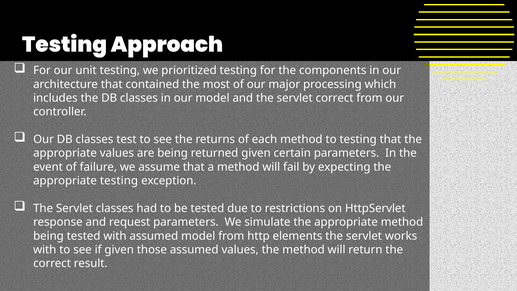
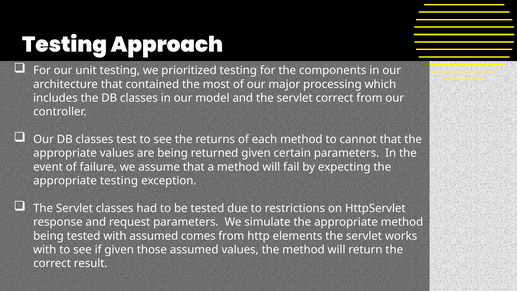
to testing: testing -> cannot (358, 139)
assumed model: model -> comes (198, 236)
